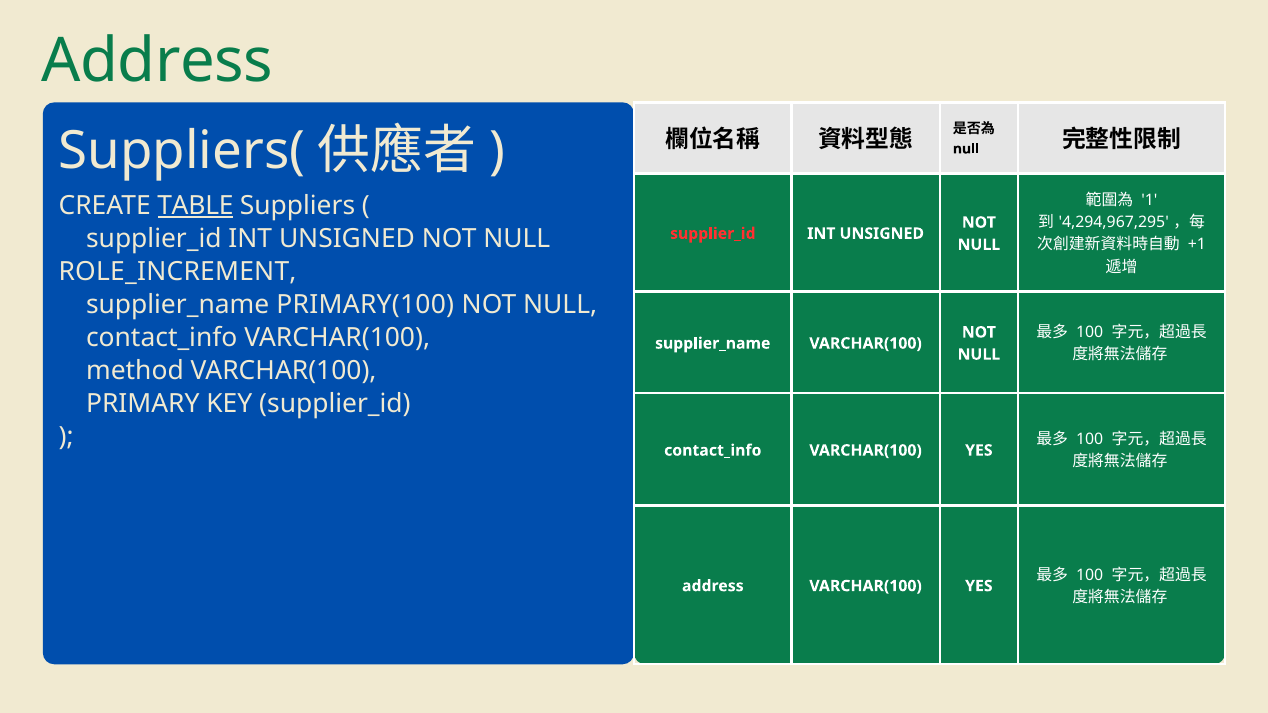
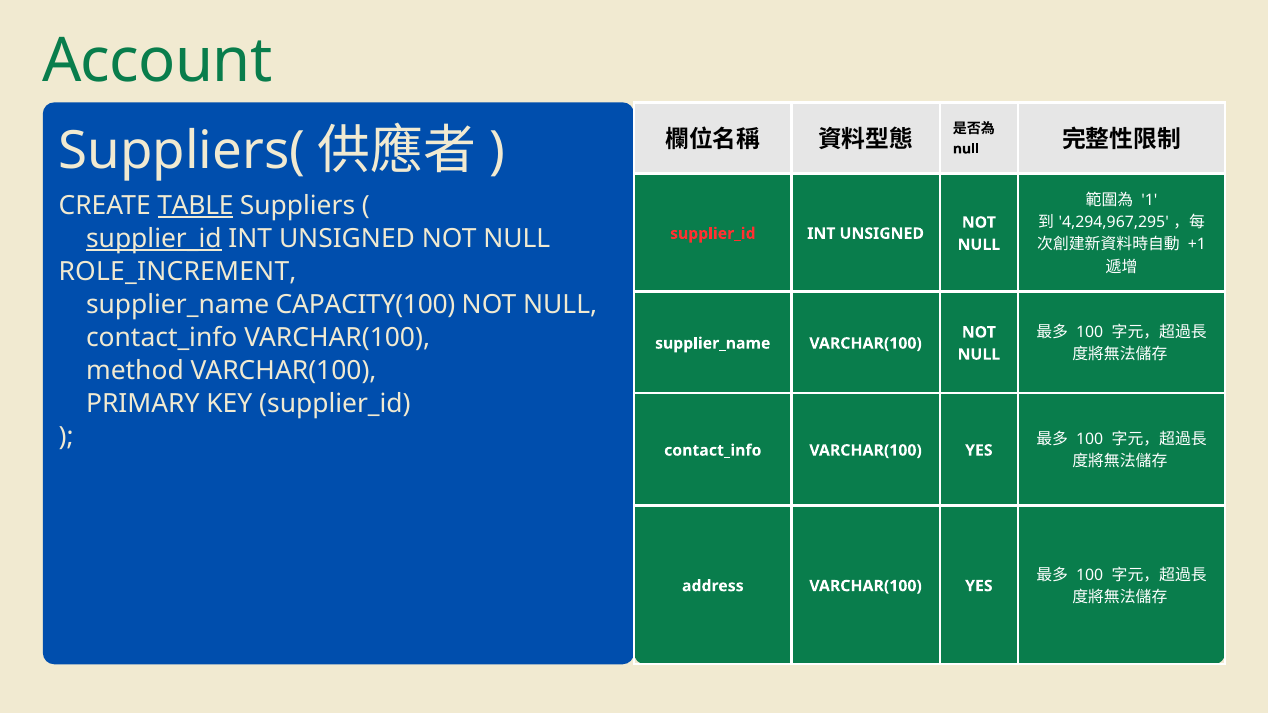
Address: Address -> Account (157, 62)
supplier_id underline: none -> present (154, 239)
PRIMARY(100: PRIMARY(100 -> CAPACITY(100 (366, 305)
